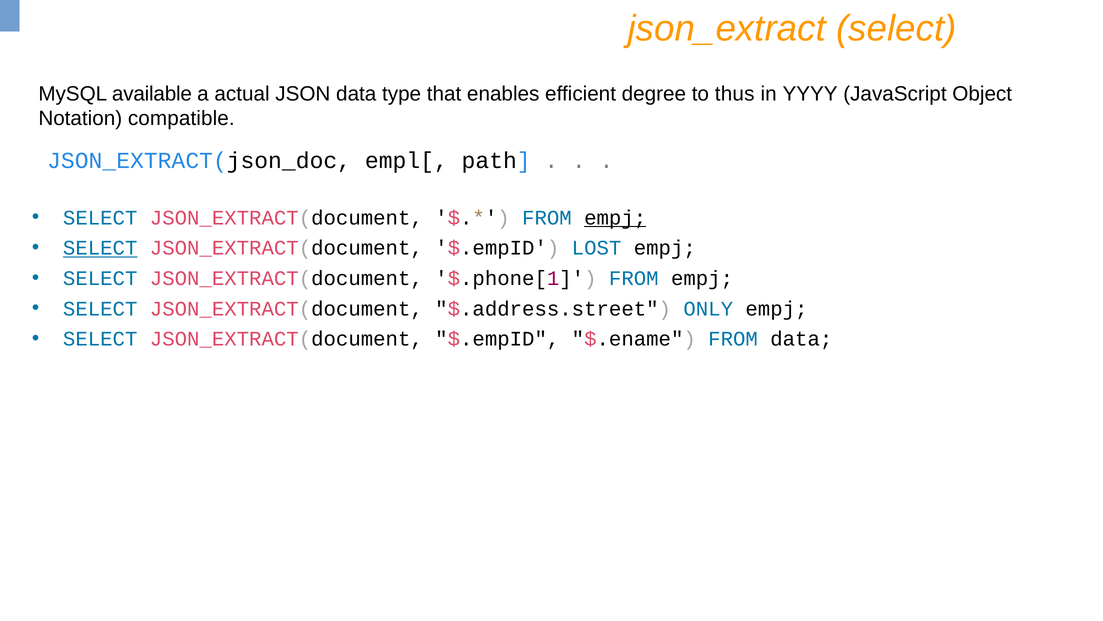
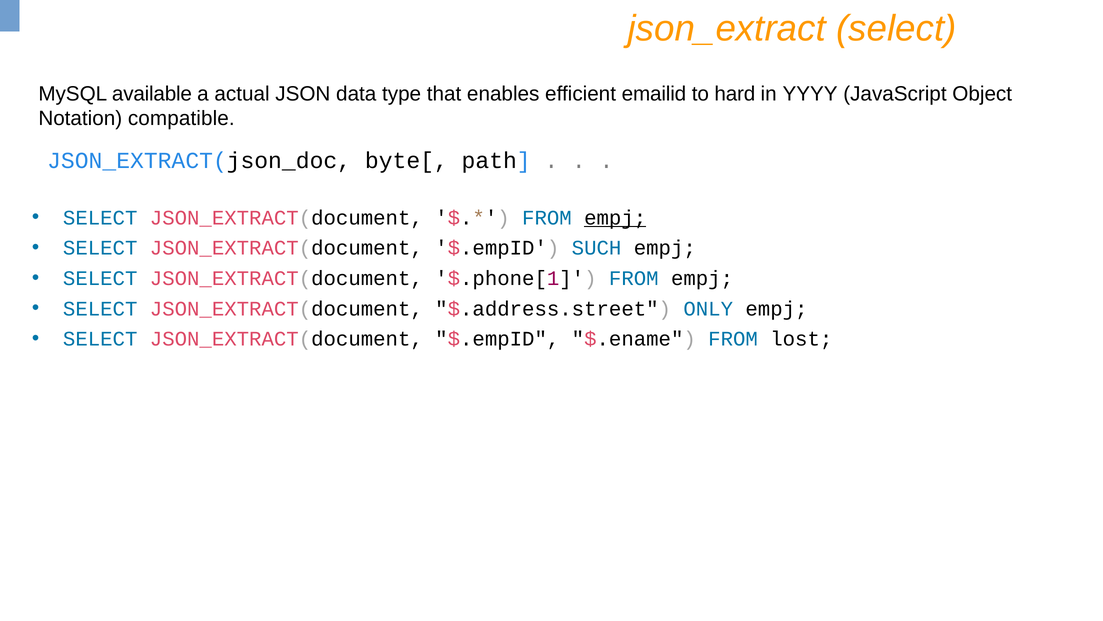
degree: degree -> emailid (654, 94)
thus: thus -> hard (735, 94)
empl[: empl[ -> byte[ (406, 160)
SELECT underline: present -> none (100, 248)
LOST: LOST -> SUCH (597, 248)
FROM data: data -> lost (801, 339)
